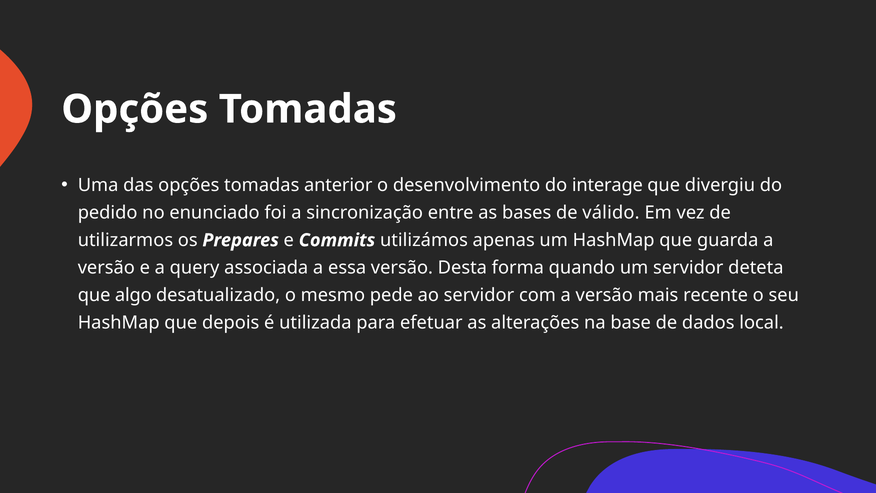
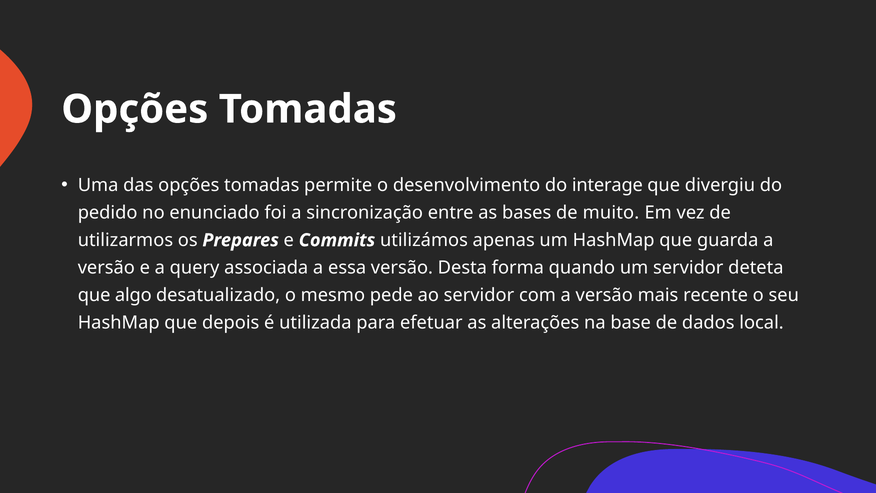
anterior: anterior -> permite (338, 185)
válido: válido -> muito (611, 213)
